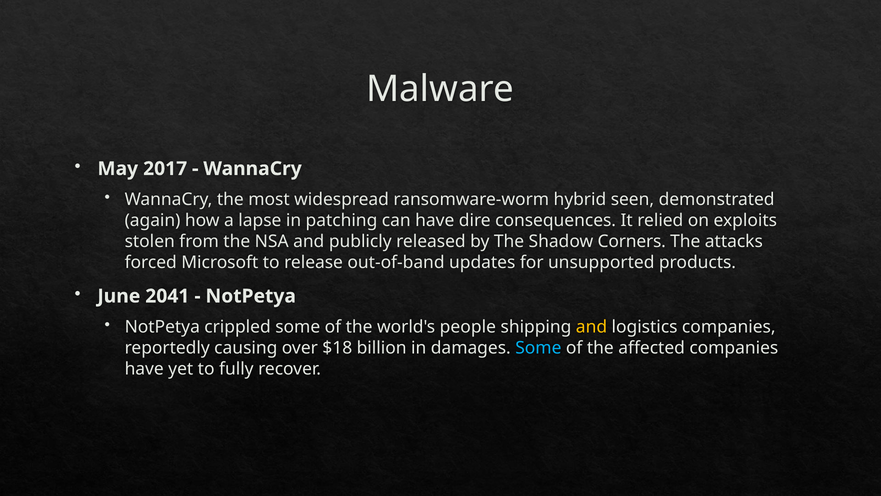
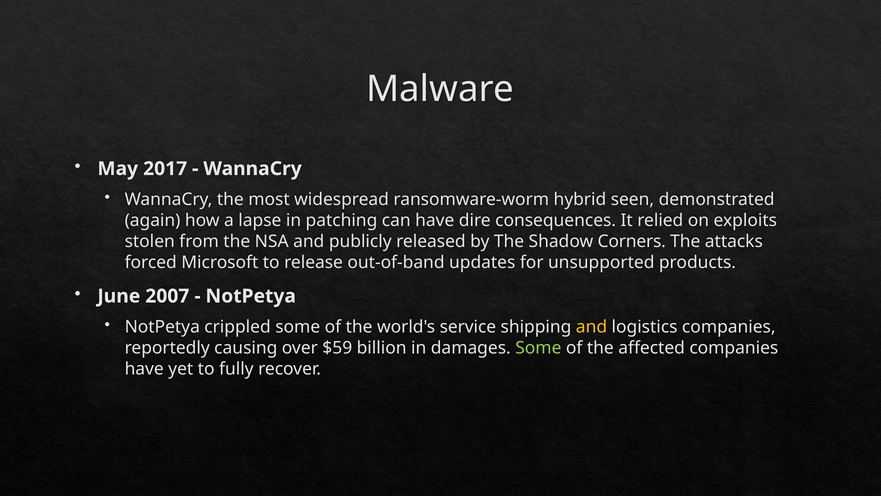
2041: 2041 -> 2007 (167, 296)
people: people -> service (468, 327)
$18: $18 -> $59 (337, 348)
Some colour: light blue -> light green (538, 348)
